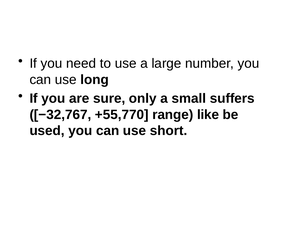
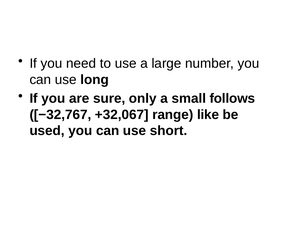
suffers: suffers -> follows (232, 99)
+55,770: +55,770 -> +32,067 (122, 115)
